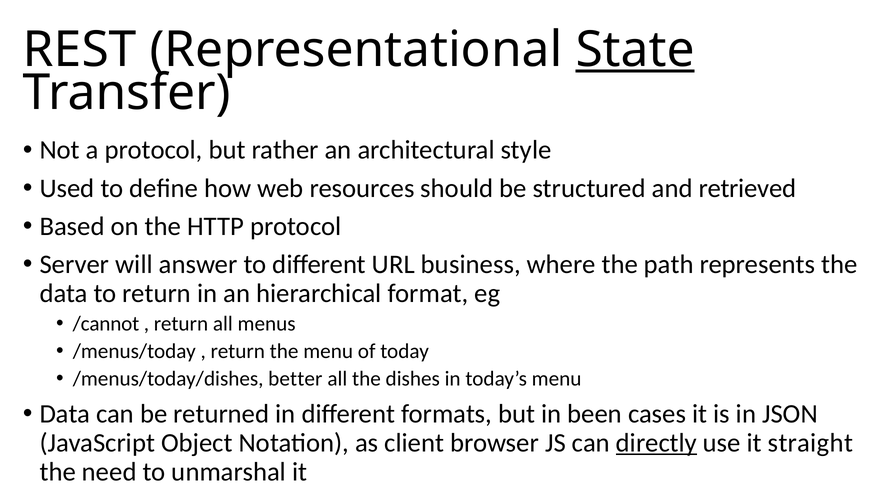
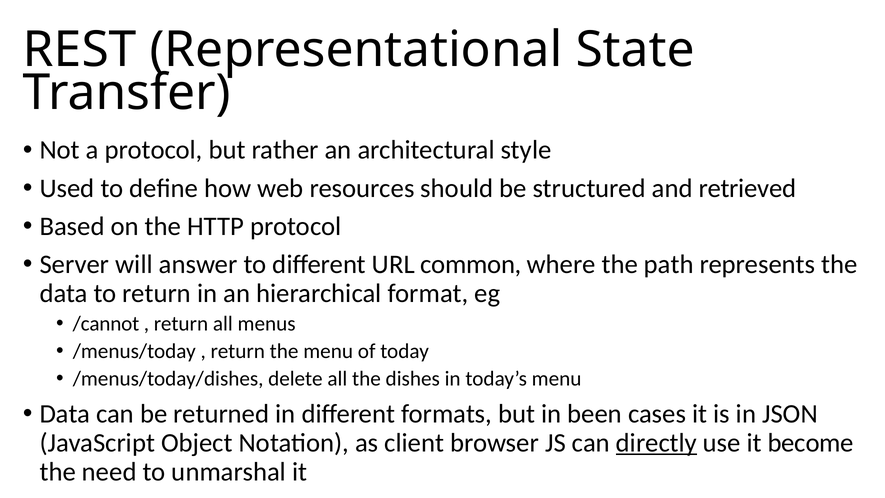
State underline: present -> none (635, 50)
business: business -> common (471, 264)
better: better -> delete (295, 379)
straight: straight -> become (811, 443)
